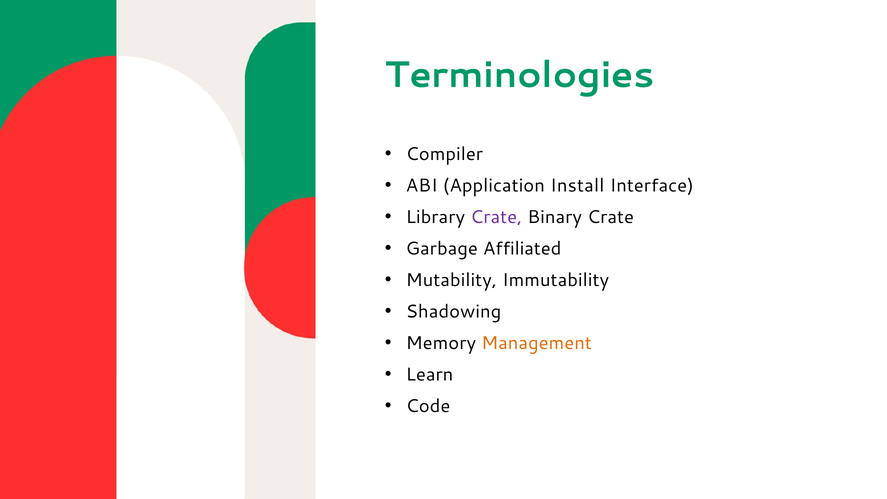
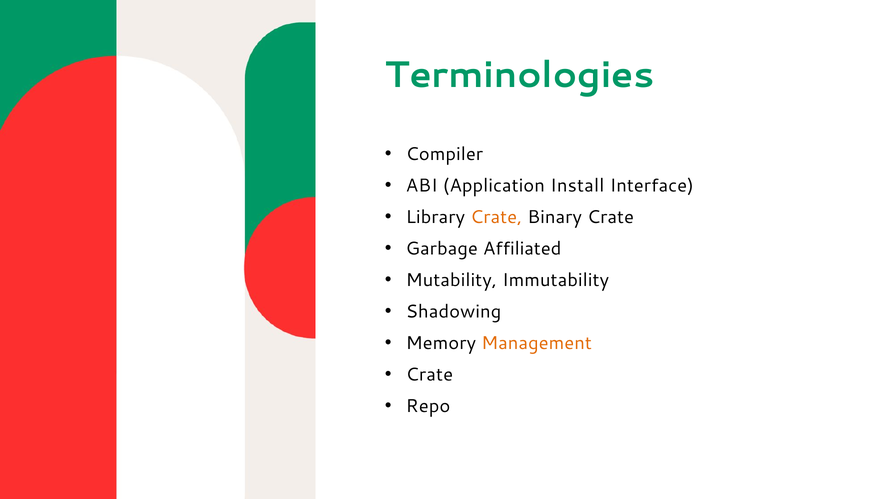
Crate colour: purple -> orange (496, 217)
Learn: Learn -> Crate (429, 375)
Code: Code -> Repo (428, 406)
